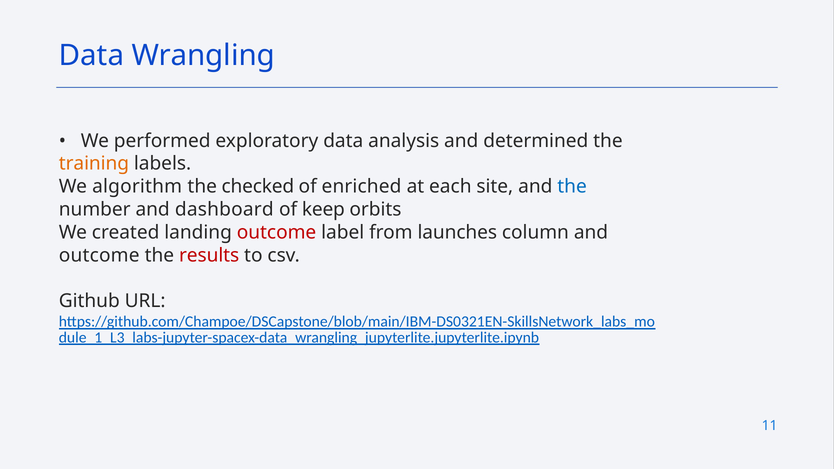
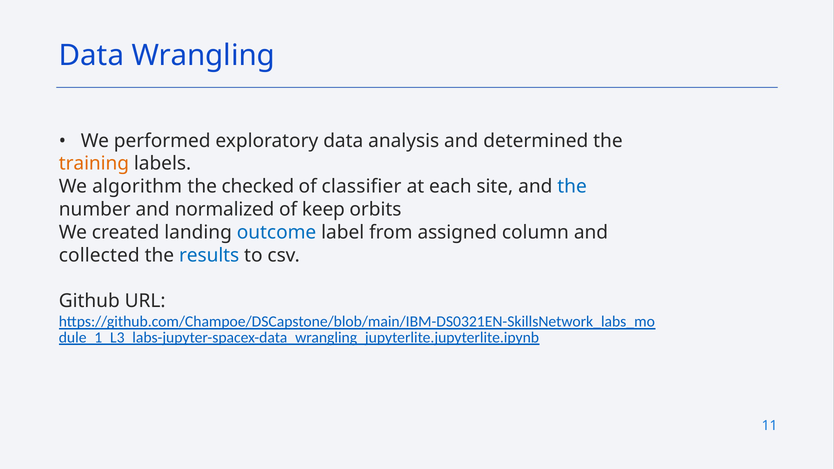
enriched: enriched -> classifier (362, 187)
dashboard: dashboard -> normalized (225, 210)
outcome colour: red -> blue (277, 232)
launches: launches -> assigned (457, 232)
outcome: outcome -> collected (99, 255)
results colour: red -> blue (209, 255)
